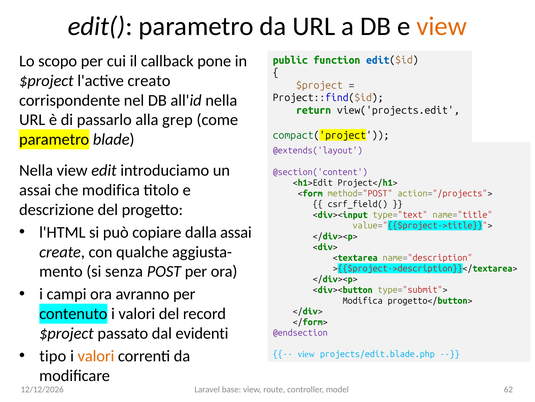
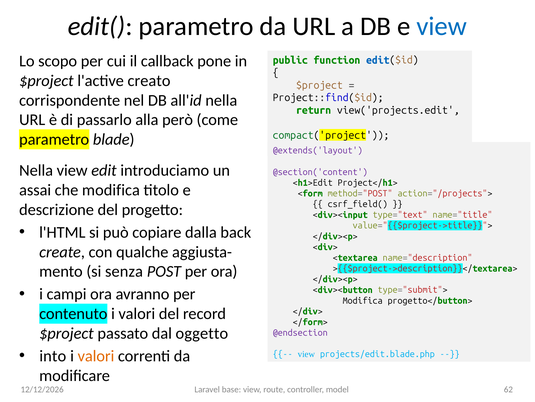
view colour: orange -> blue (442, 26)
grep: grep -> però (178, 120)
dalla assai: assai -> back (236, 232)
evidenti: evidenti -> oggetto (202, 333)
tipo: tipo -> into (53, 355)
